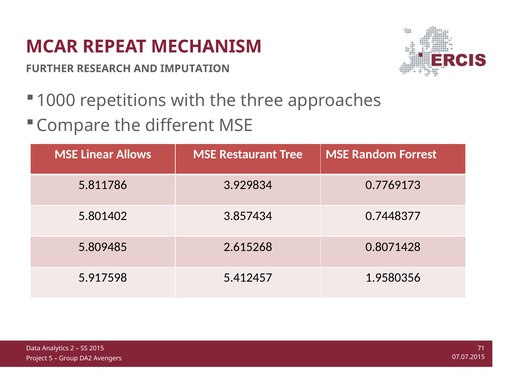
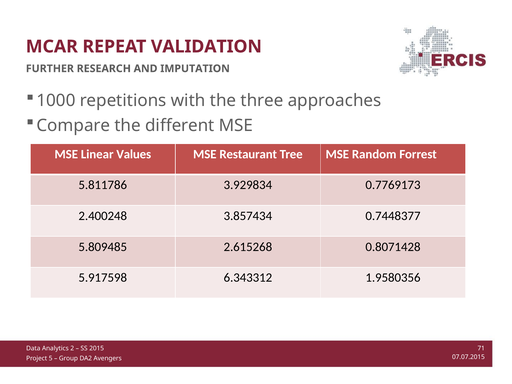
MECHANISM: MECHANISM -> VALIDATION (206, 47)
Allows: Allows -> Values (134, 154)
5.801402: 5.801402 -> 2.400248 (103, 216)
5.412457: 5.412457 -> 6.343312 (248, 278)
